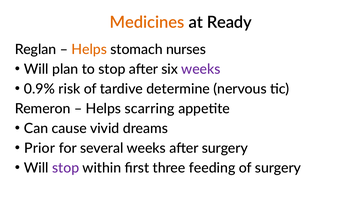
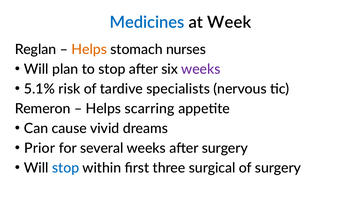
Medicines colour: orange -> blue (147, 22)
Ready: Ready -> Week (229, 22)
0.9%: 0.9% -> 5.1% (39, 89)
determine: determine -> specialists (178, 89)
stop colour: purple -> blue (66, 168)
feeding: feeding -> surgical (212, 168)
